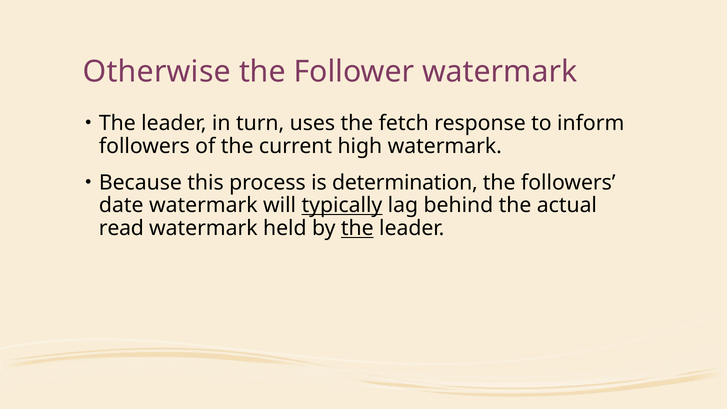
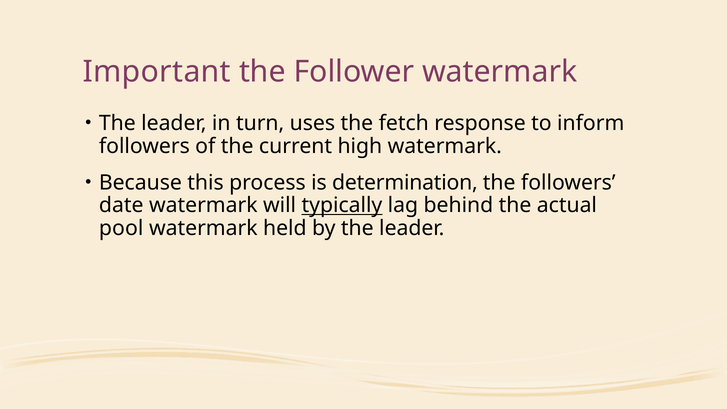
Otherwise: Otherwise -> Important (157, 72)
read: read -> pool (121, 228)
the underline: present -> none (357, 228)
